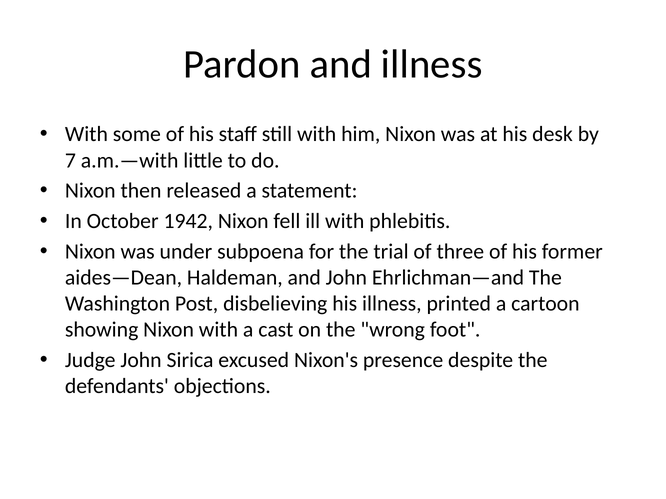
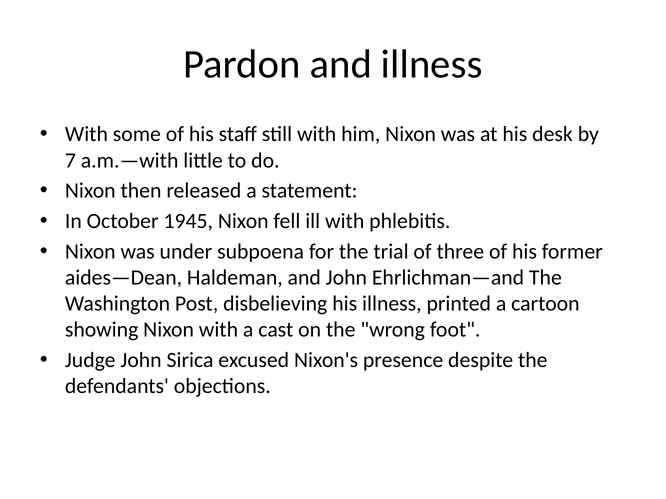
1942: 1942 -> 1945 (188, 221)
